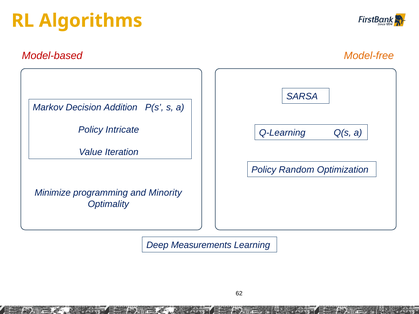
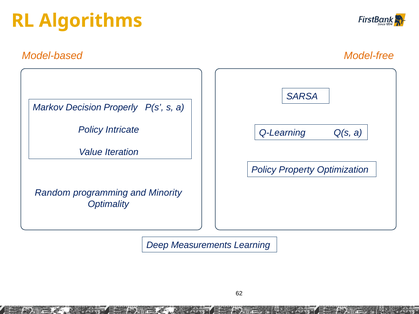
Model-based colour: red -> orange (52, 56)
Addition: Addition -> Properly (121, 107)
Random: Random -> Property (297, 170)
Minimize: Minimize -> Random (53, 193)
